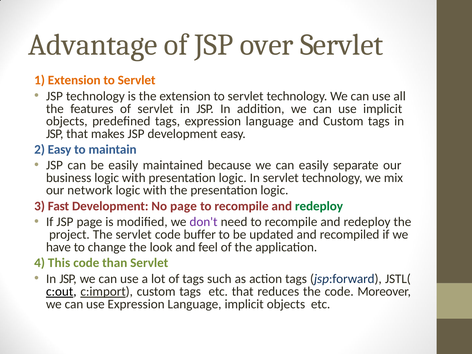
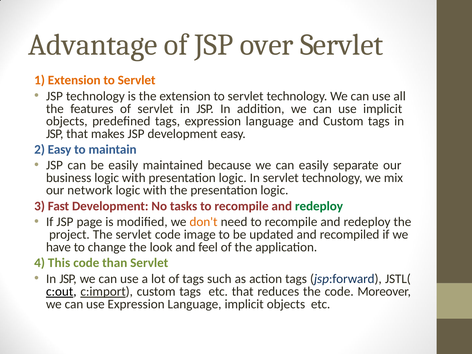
No page: page -> tasks (184, 206)
don't colour: purple -> orange (204, 222)
buffer: buffer -> image (200, 235)
